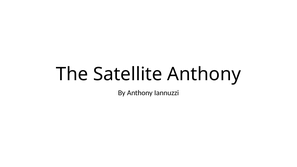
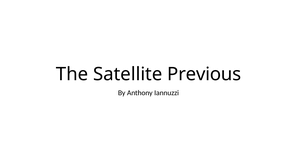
Satellite Anthony: Anthony -> Previous (204, 74)
